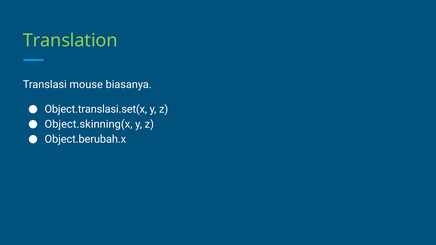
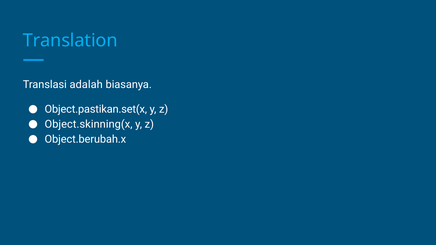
Translation colour: light green -> light blue (70, 41)
mouse: mouse -> adalah (86, 85)
Object.translasi.set(x: Object.translasi.set(x -> Object.pastikan.set(x (96, 109)
